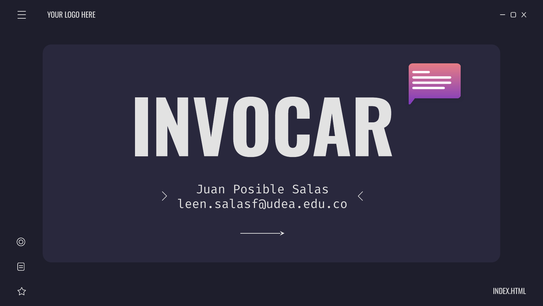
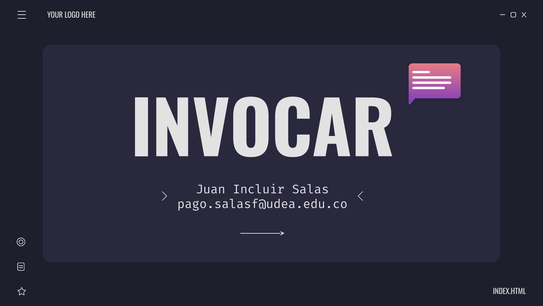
Posible: Posible -> Incluir (259, 189)
leen.salasf@udea.edu.co: leen.salasf@udea.edu.co -> pago.salasf@udea.edu.co (262, 204)
